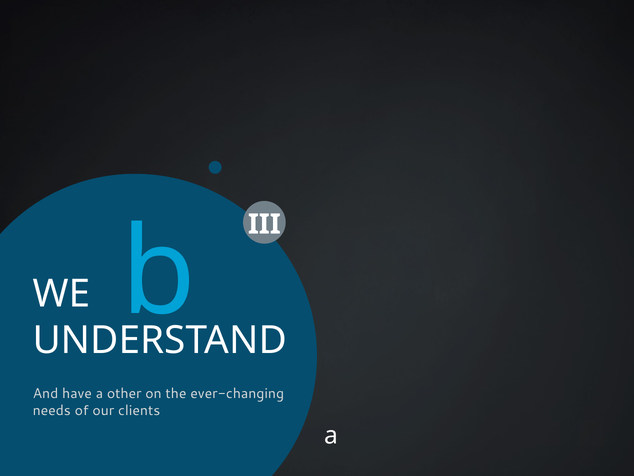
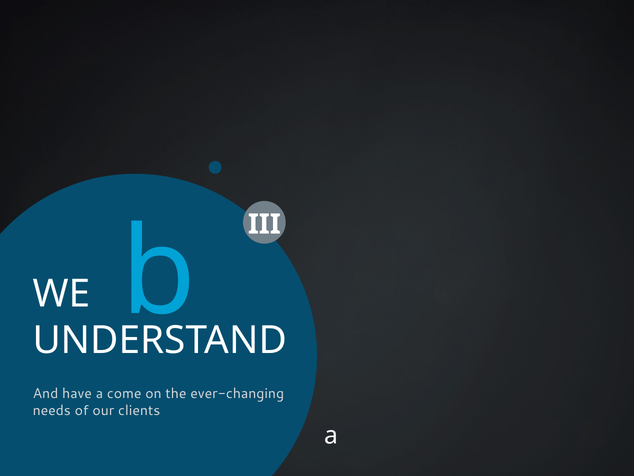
other: other -> come (124, 393)
